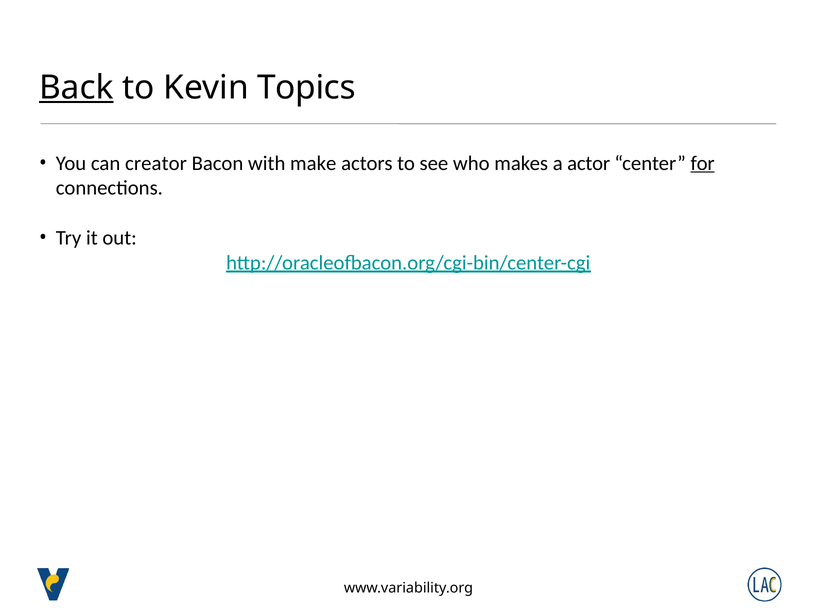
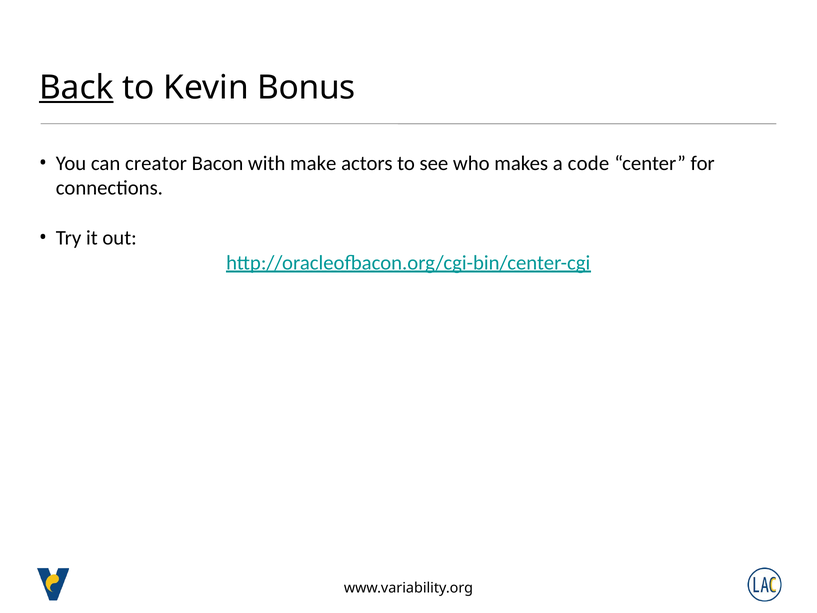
Topics: Topics -> Bonus (306, 88)
actor: actor -> code (588, 163)
for underline: present -> none (703, 163)
